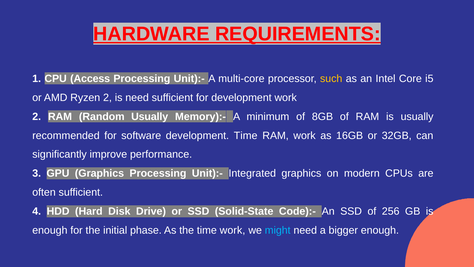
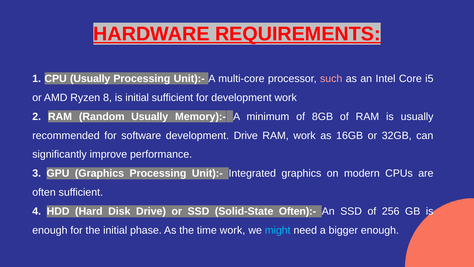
CPU Access: Access -> Usually (90, 78)
such colour: yellow -> pink (331, 78)
Ryzen 2: 2 -> 8 (108, 97)
is need: need -> initial (137, 97)
development Time: Time -> Drive (246, 135)
Code):-: Code):- -> Often):- (297, 211)
